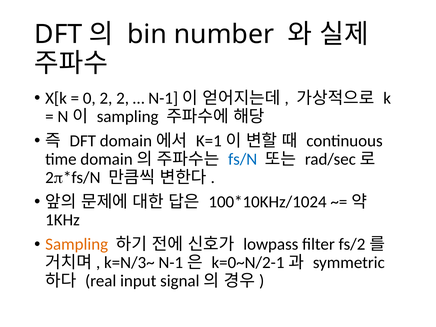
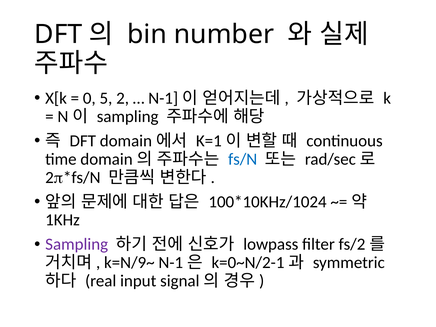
0 2: 2 -> 5 (106, 98)
Sampling colour: orange -> purple (77, 244)
k=N/3~: k=N/3~ -> k=N/9~ (129, 263)
